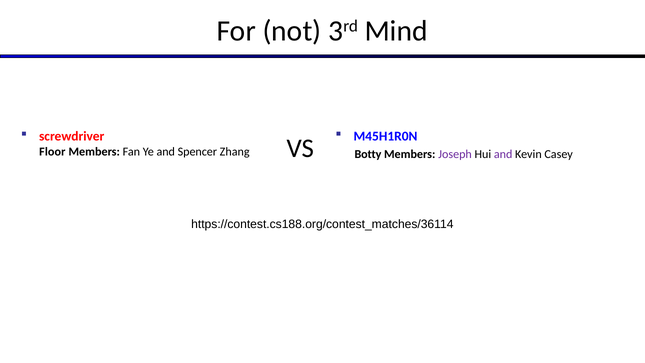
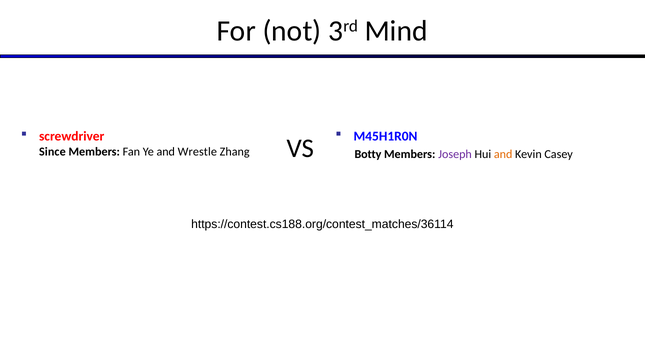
Floor: Floor -> Since (52, 152)
Spencer: Spencer -> Wrestle (197, 152)
and colour: purple -> orange (503, 154)
